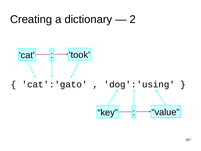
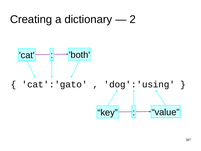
took: took -> both (79, 55)
